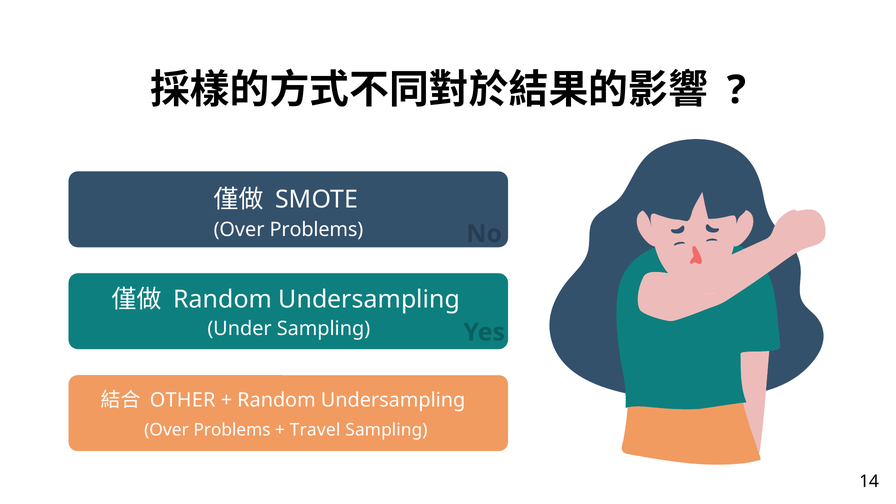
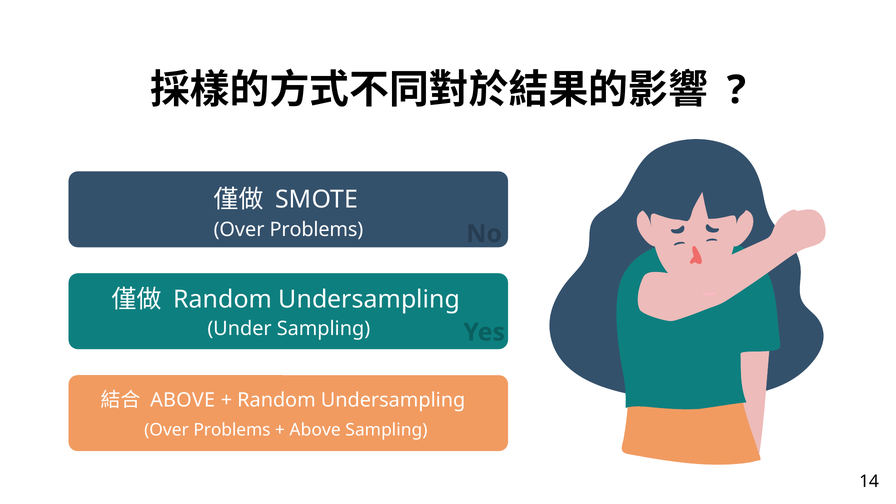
OTHER: OTHER -> ABOVE (183, 400)
Travel: Travel -> Above (315, 430)
